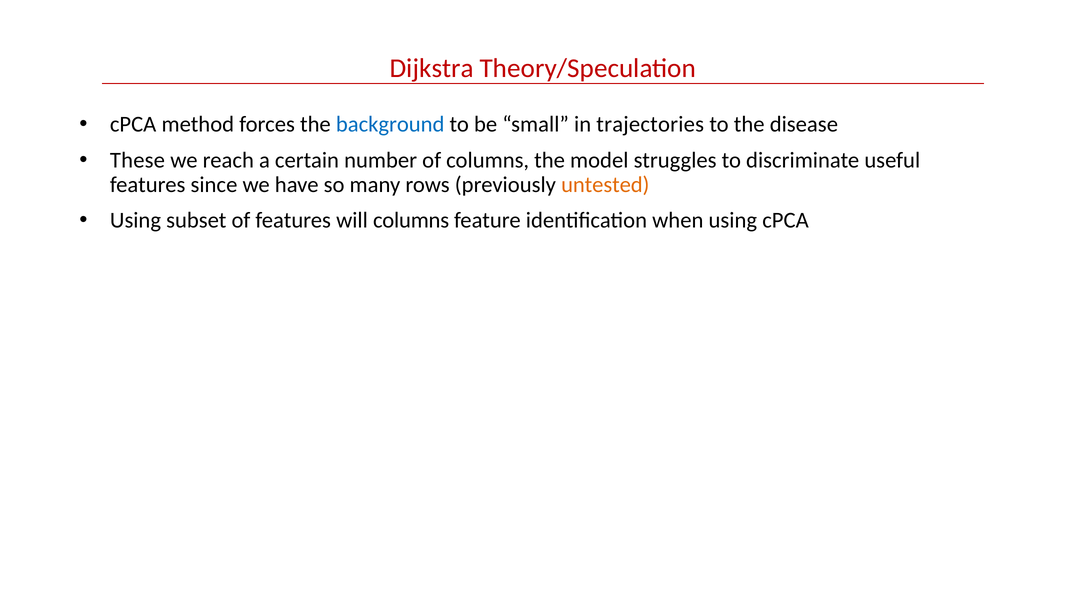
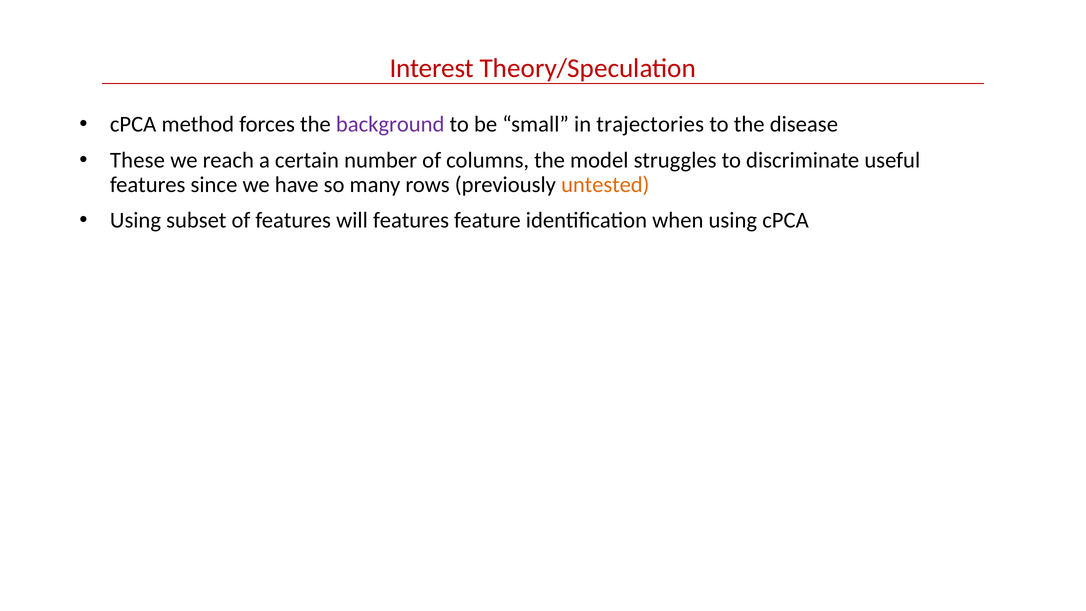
Dijkstra: Dijkstra -> Interest (432, 68)
background colour: blue -> purple (390, 124)
will columns: columns -> features (411, 220)
